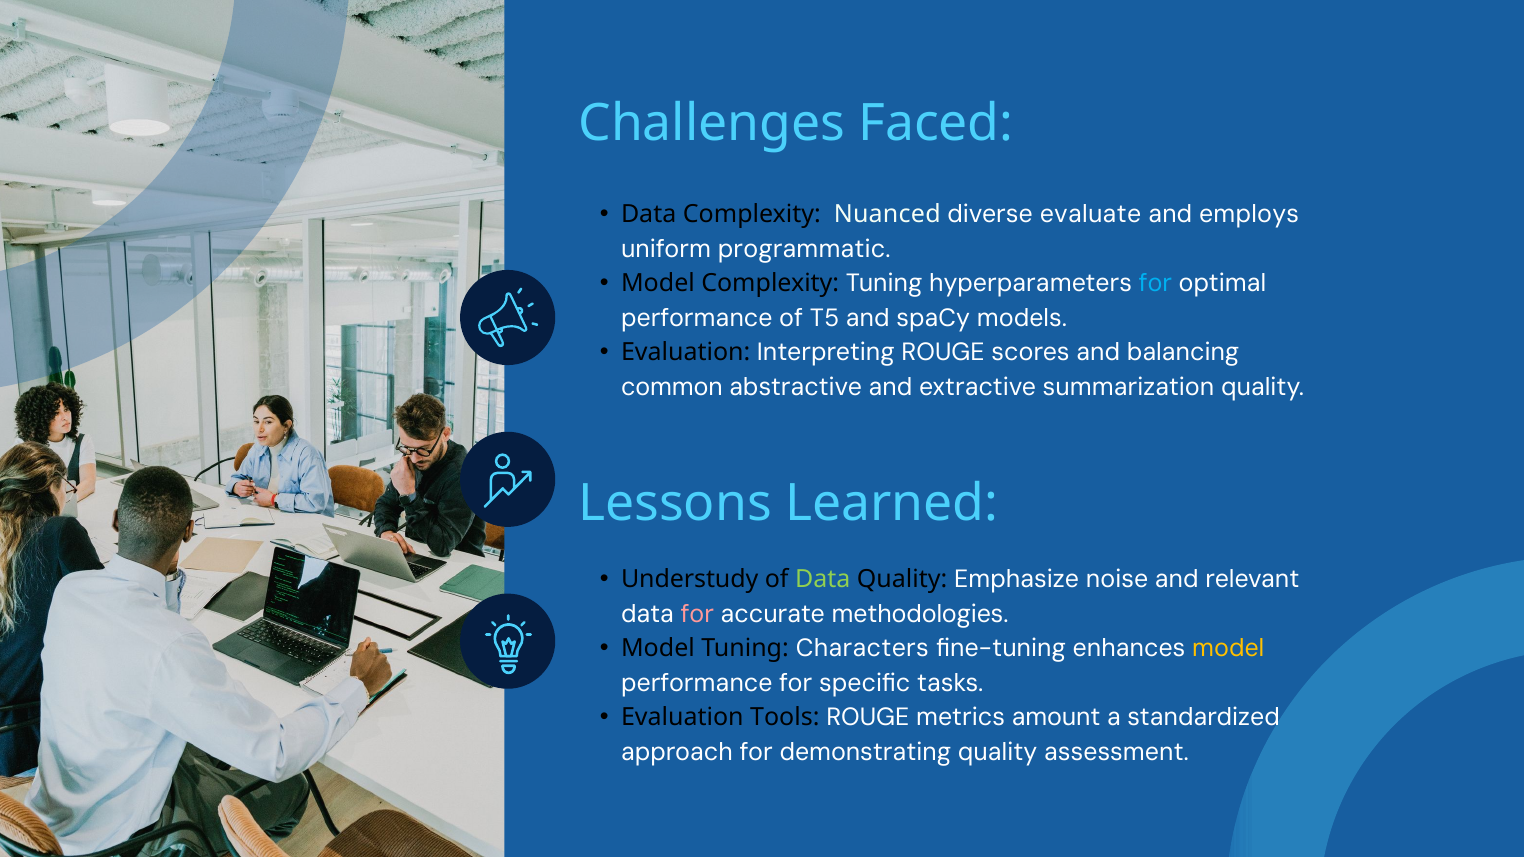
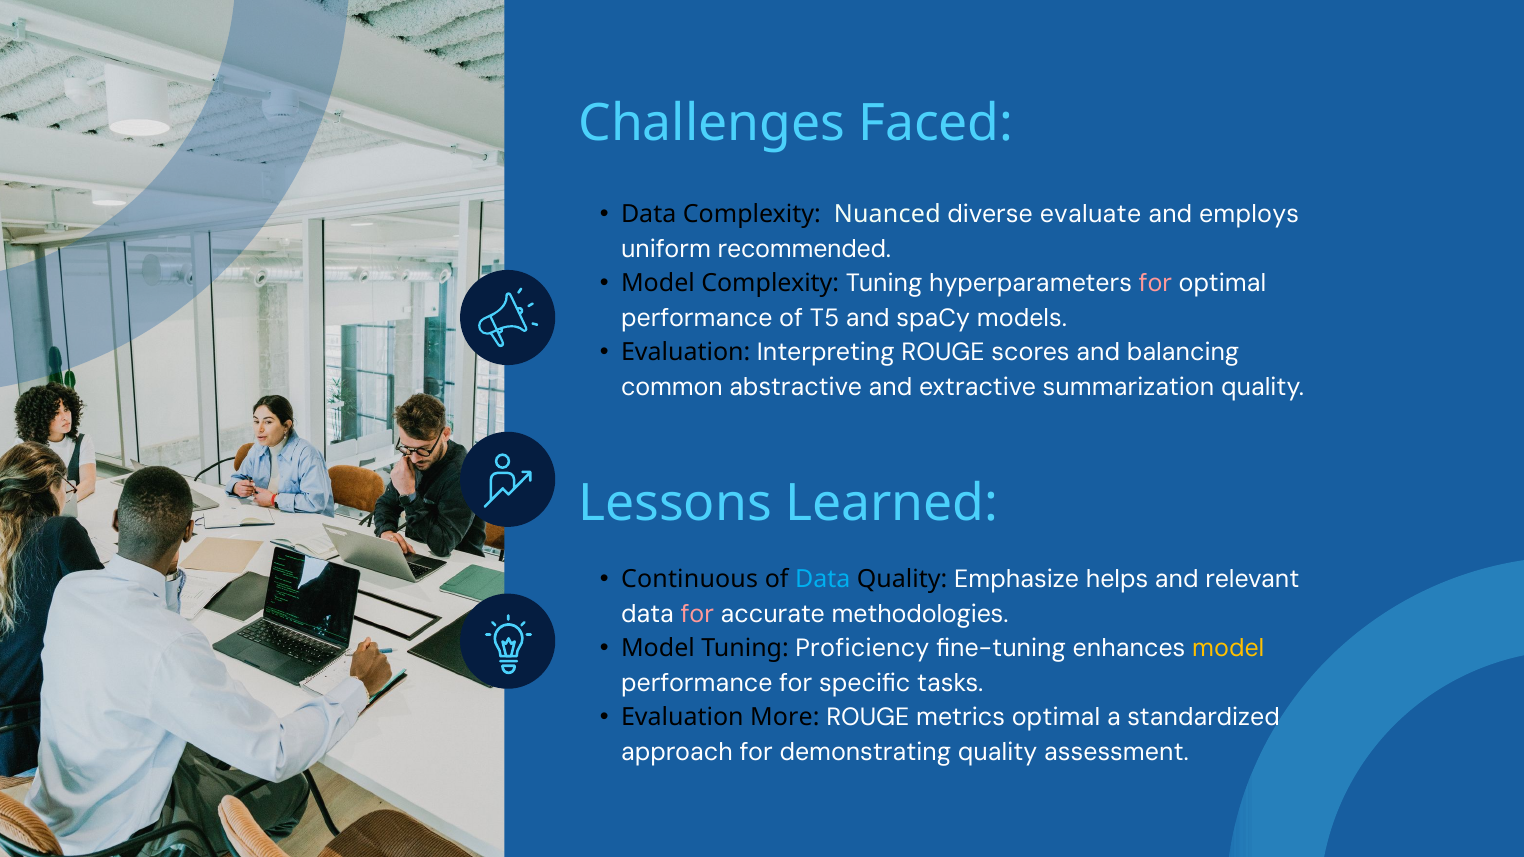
programmatic: programmatic -> recommended (804, 249)
for colour: light blue -> pink (1155, 284)
Understudy: Understudy -> Continuous (690, 580)
Data colour: light green -> light blue (823, 580)
noise: noise -> helps (1117, 580)
Characters: Characters -> Proficiency (862, 649)
Tools: Tools -> More (785, 718)
metrics amount: amount -> optimal (1056, 718)
